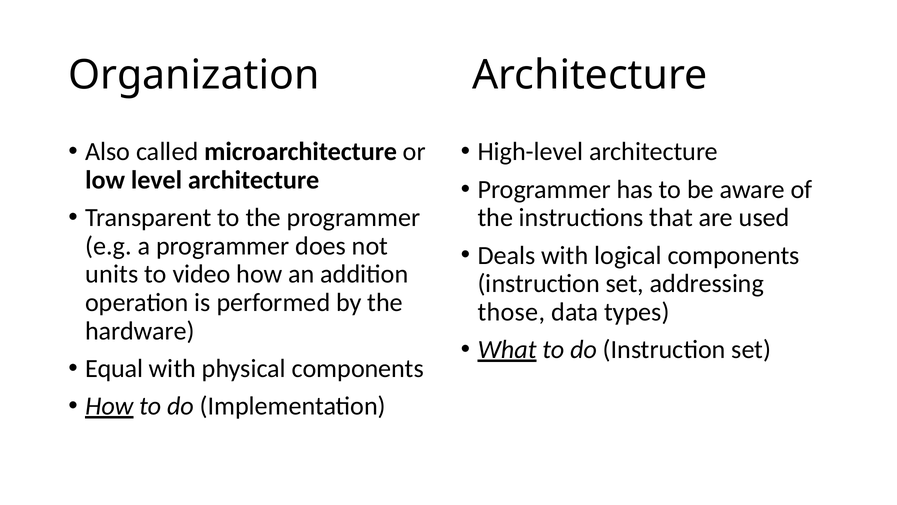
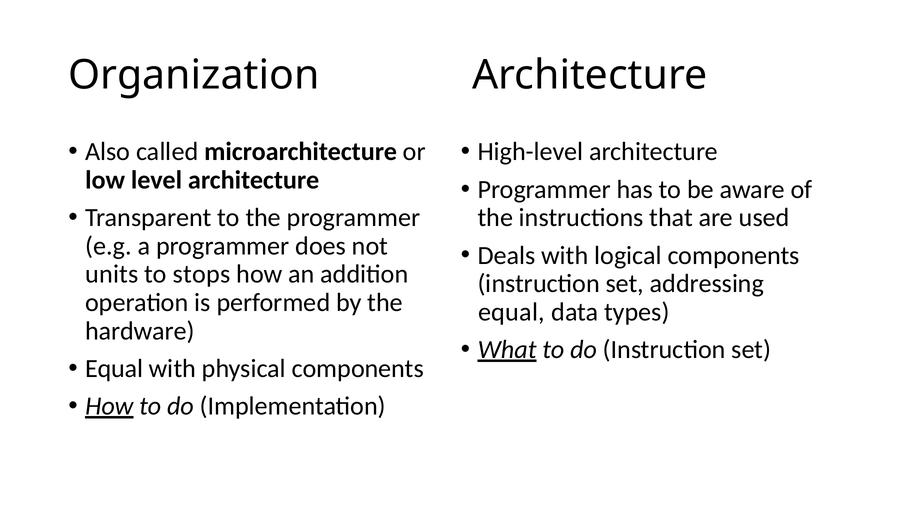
video: video -> stops (201, 274)
those: those -> equal (511, 312)
